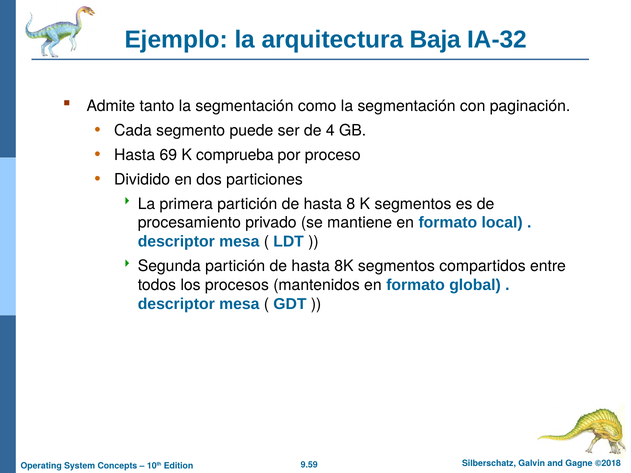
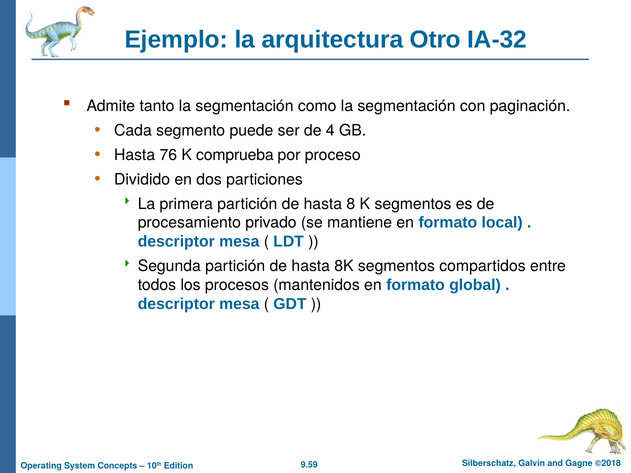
Baja: Baja -> Otro (435, 40)
69: 69 -> 76 (168, 155)
